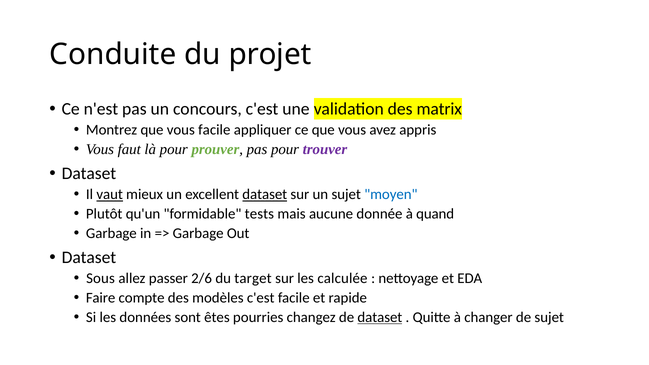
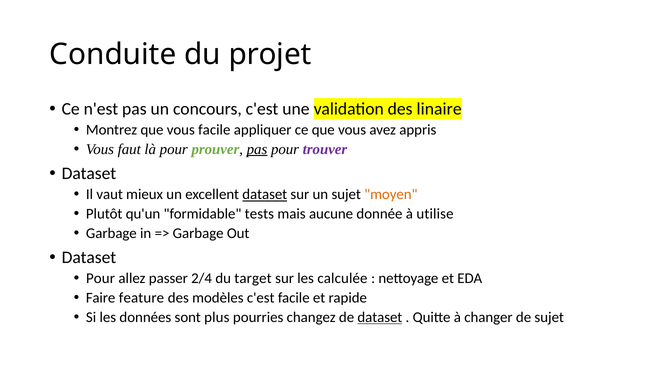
matrix: matrix -> linaire (439, 109)
pas underline: none -> present (257, 149)
vaut underline: present -> none (110, 194)
moyen colour: blue -> orange (391, 194)
quand: quand -> utilise (435, 214)
Sous: Sous -> Pour (100, 279)
2/6: 2/6 -> 2/4 (202, 279)
compte: compte -> feature (141, 298)
êtes: êtes -> plus (217, 317)
